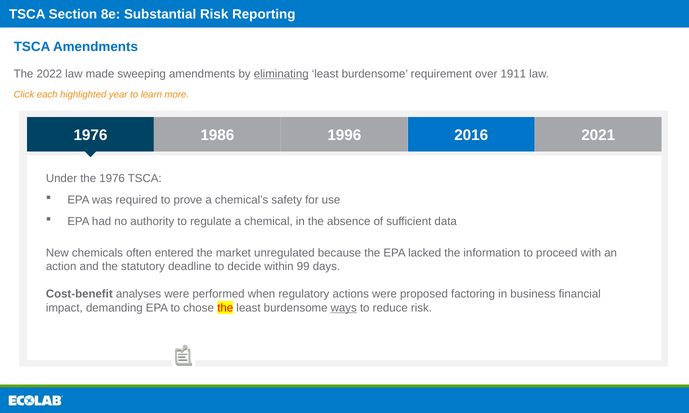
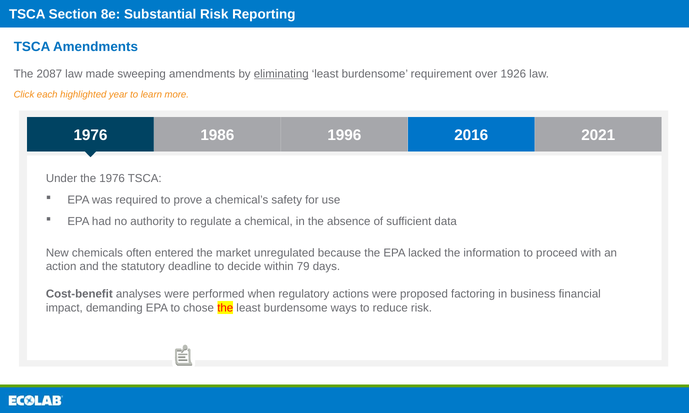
2022: 2022 -> 2087 (49, 74)
1911: 1911 -> 1926 (513, 74)
99: 99 -> 79 (303, 266)
ways underline: present -> none (344, 308)
